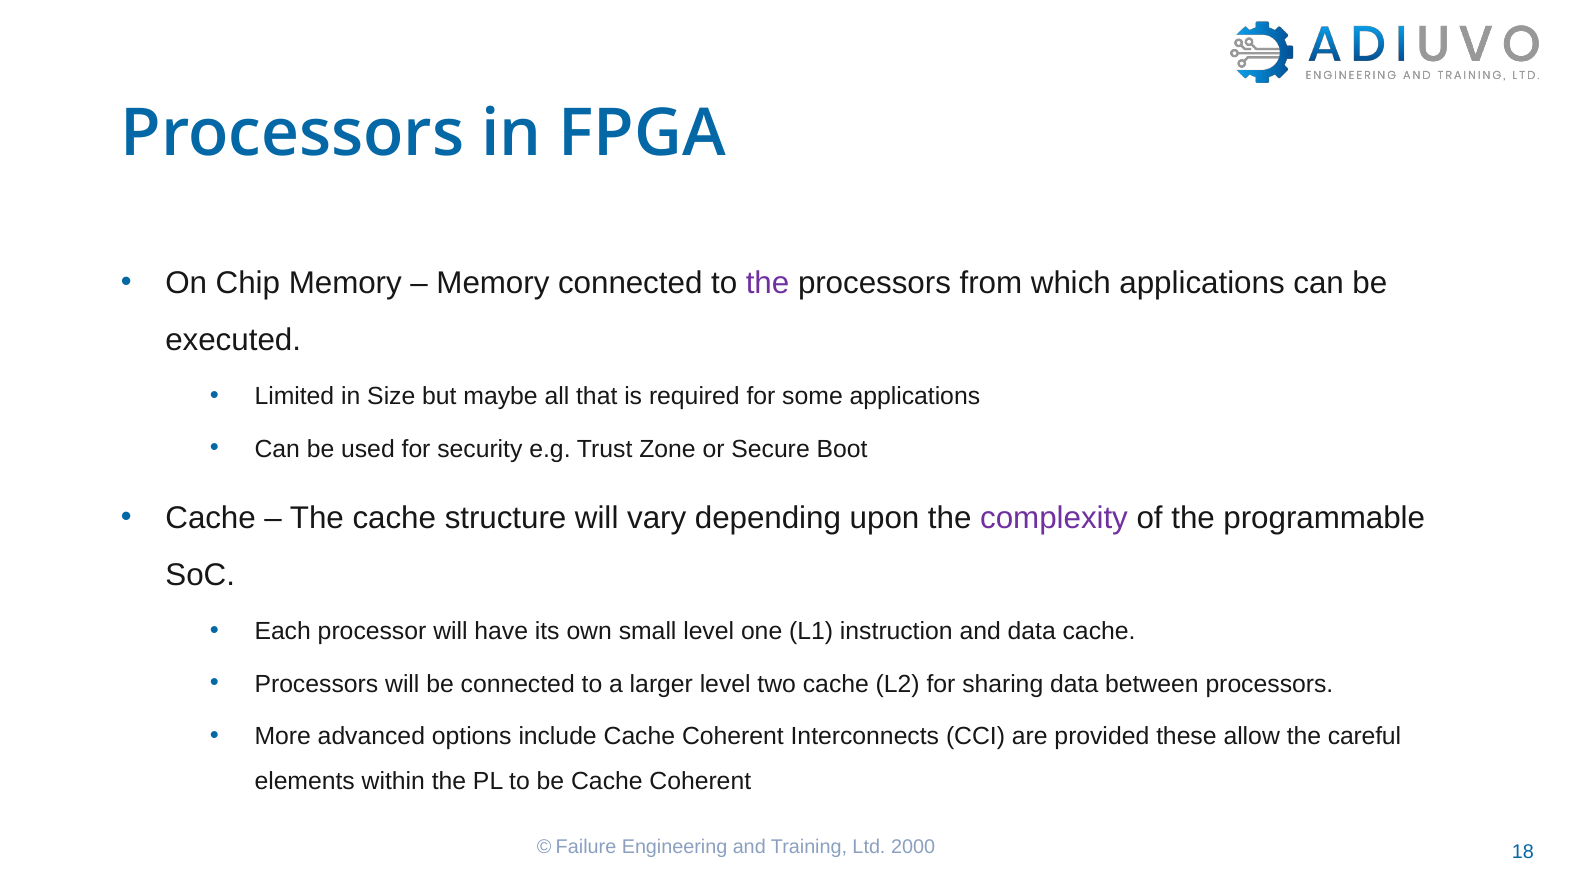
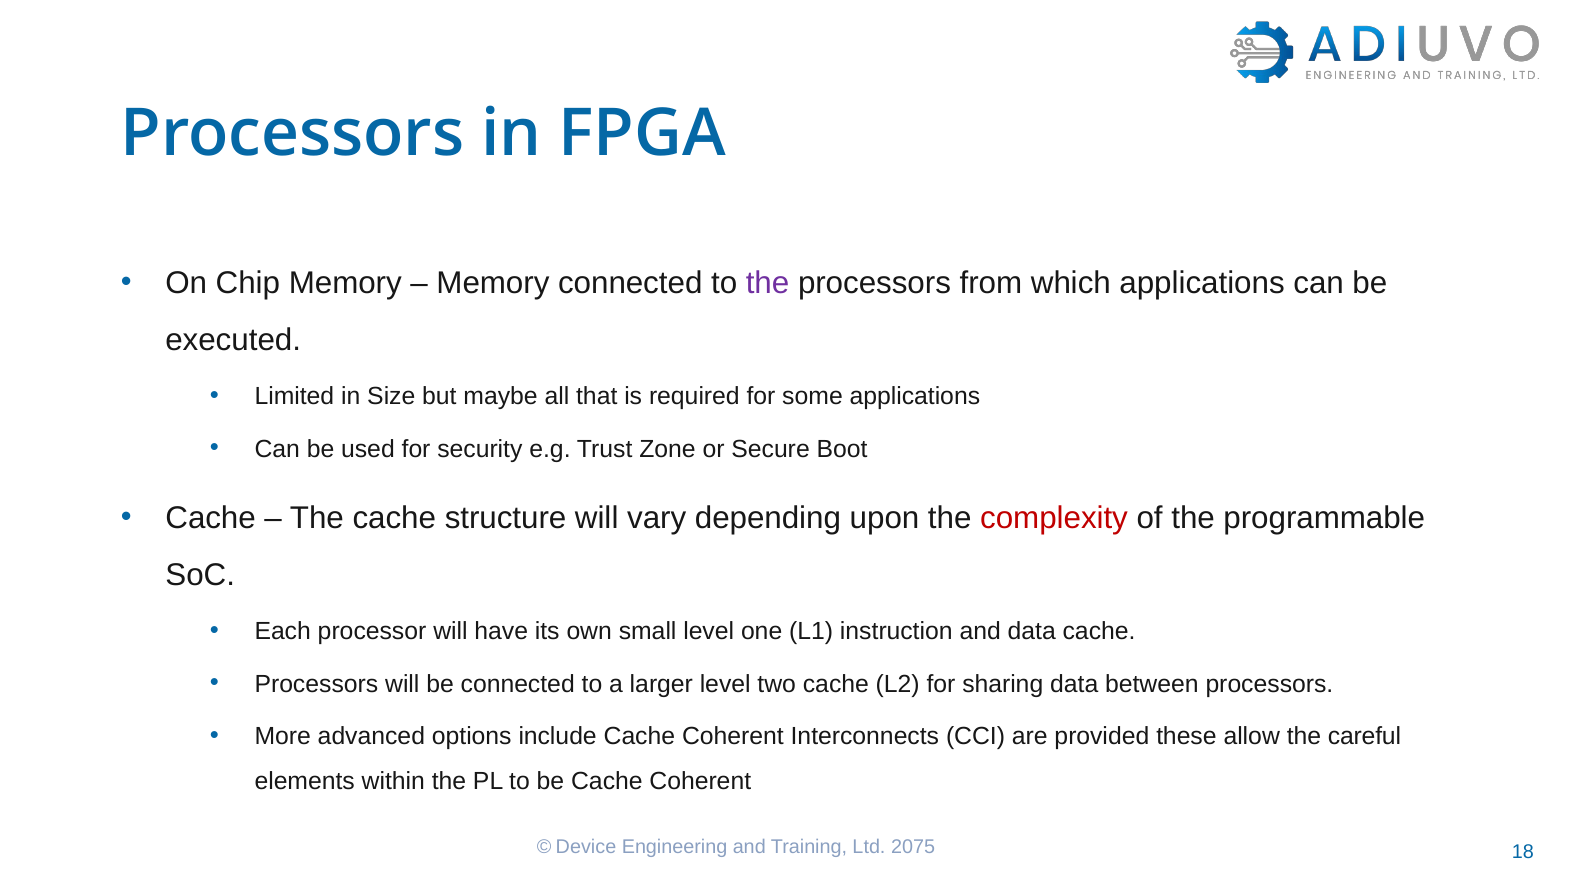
complexity colour: purple -> red (1054, 518)
Failure: Failure -> Device (586, 846)
2000: 2000 -> 2075 (913, 846)
